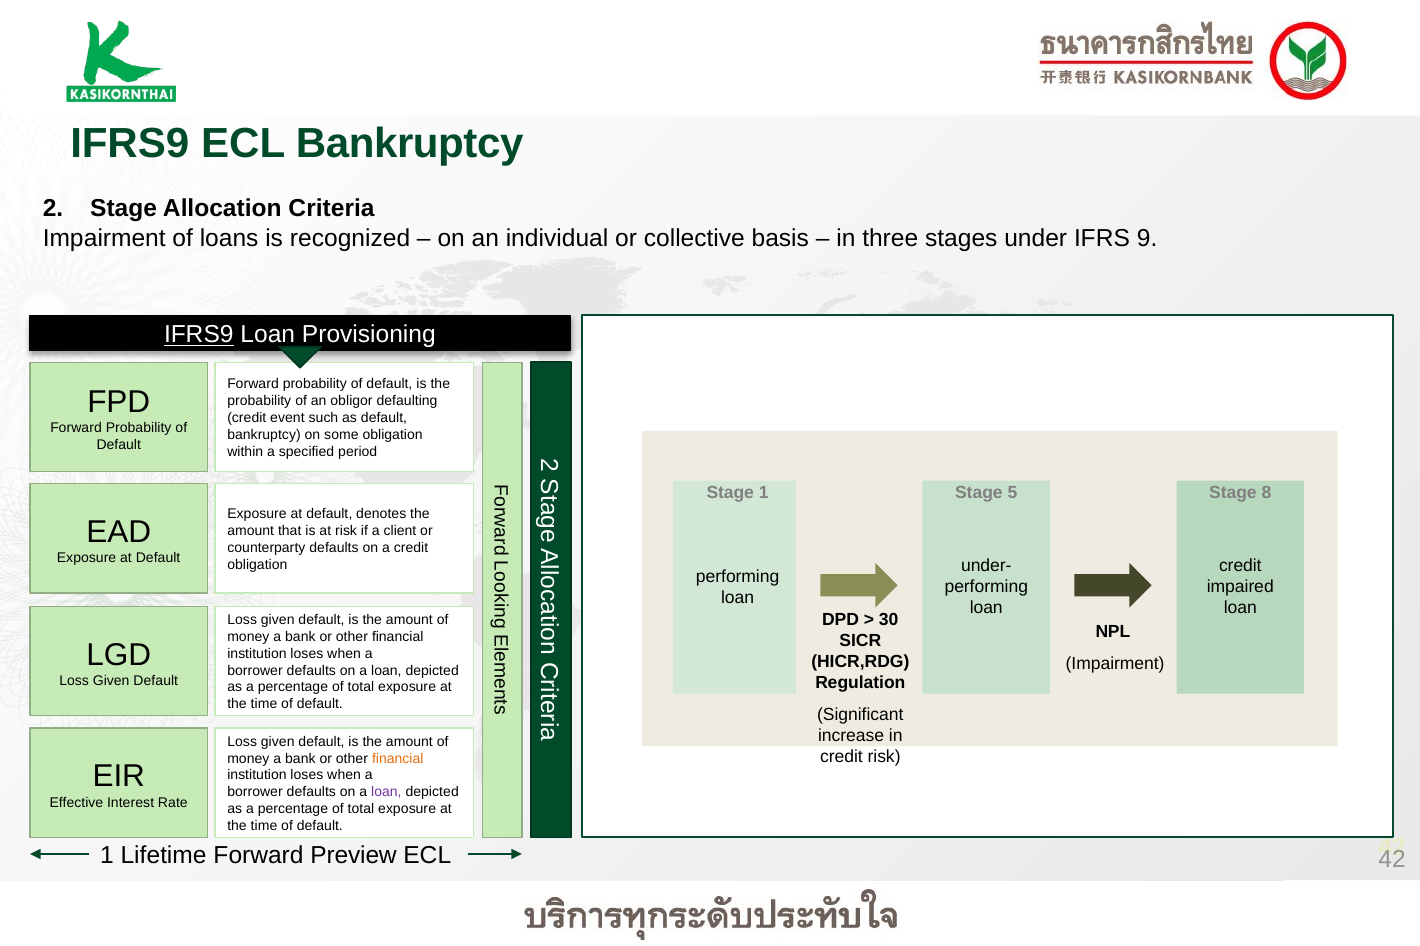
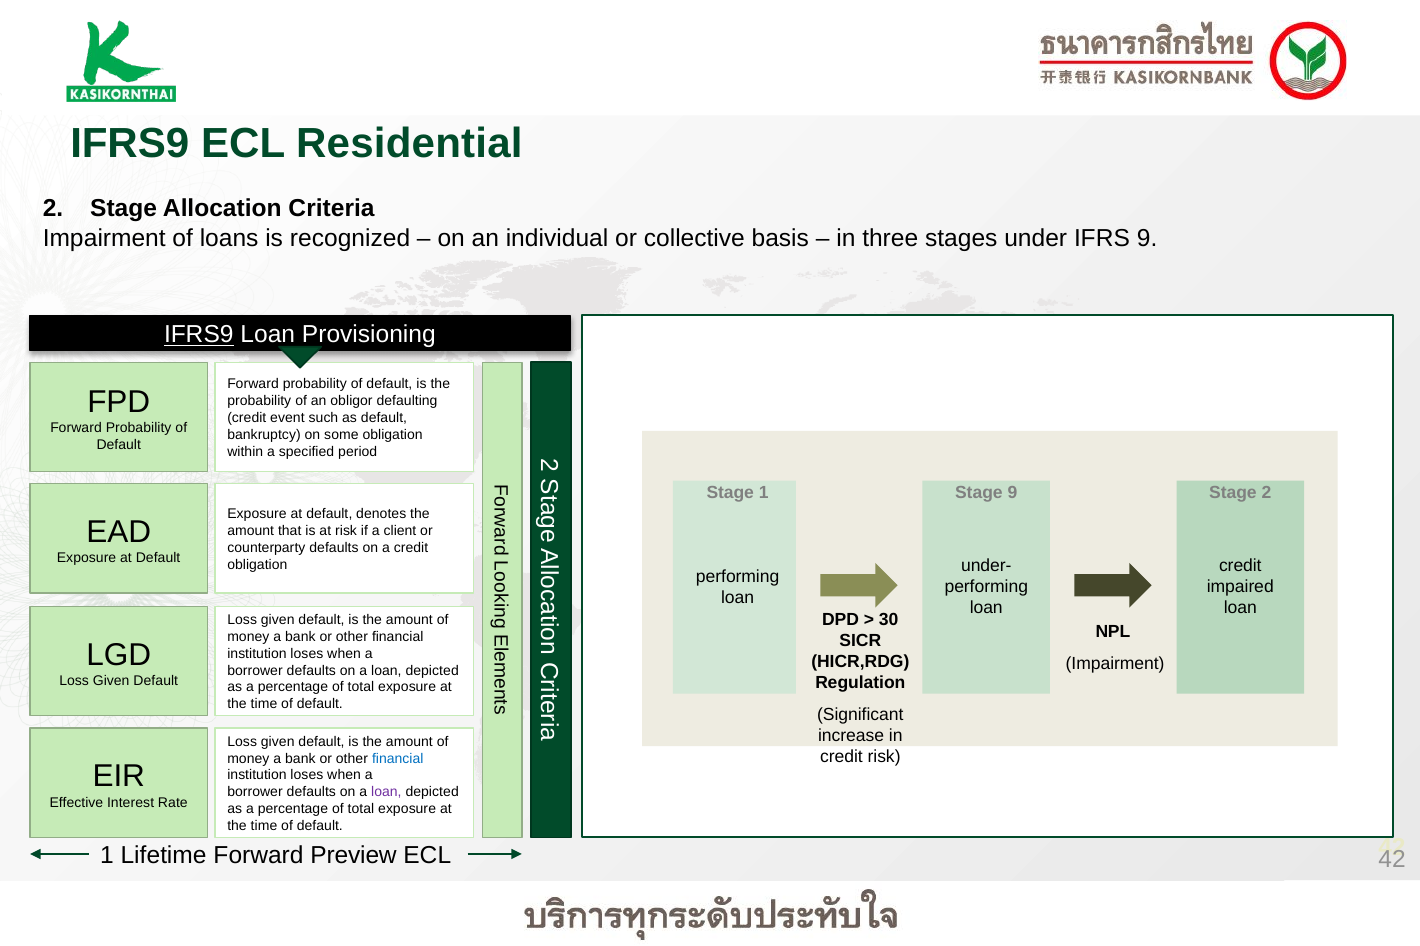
ECL Bankruptcy: Bankruptcy -> Residential (409, 143)
Stage 5: 5 -> 9 (1012, 493)
Stage 8: 8 -> 2 (1266, 493)
financial colour: orange -> blue (398, 759)
